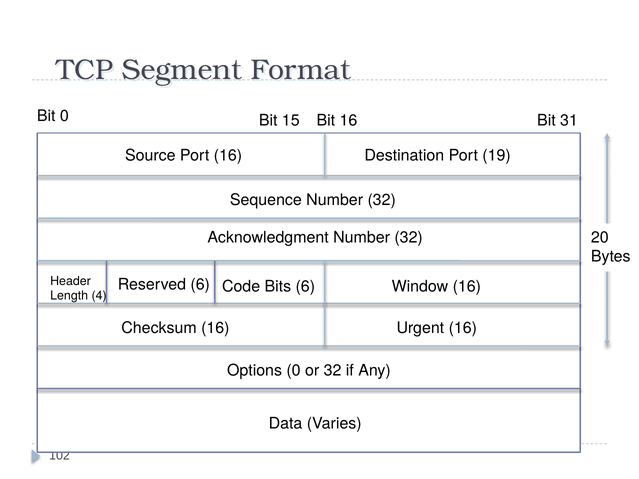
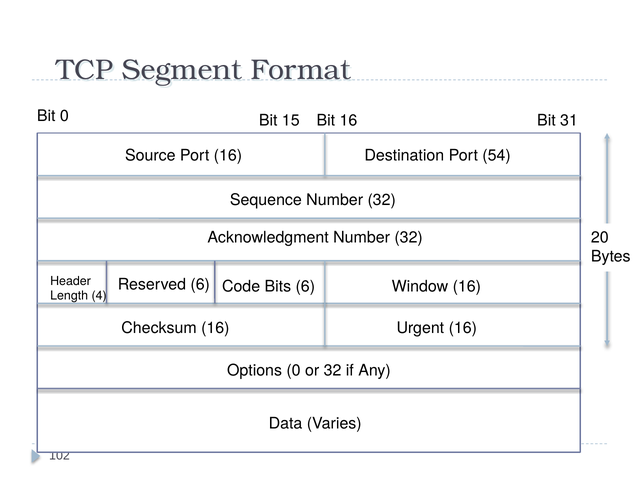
19: 19 -> 54 (497, 155)
